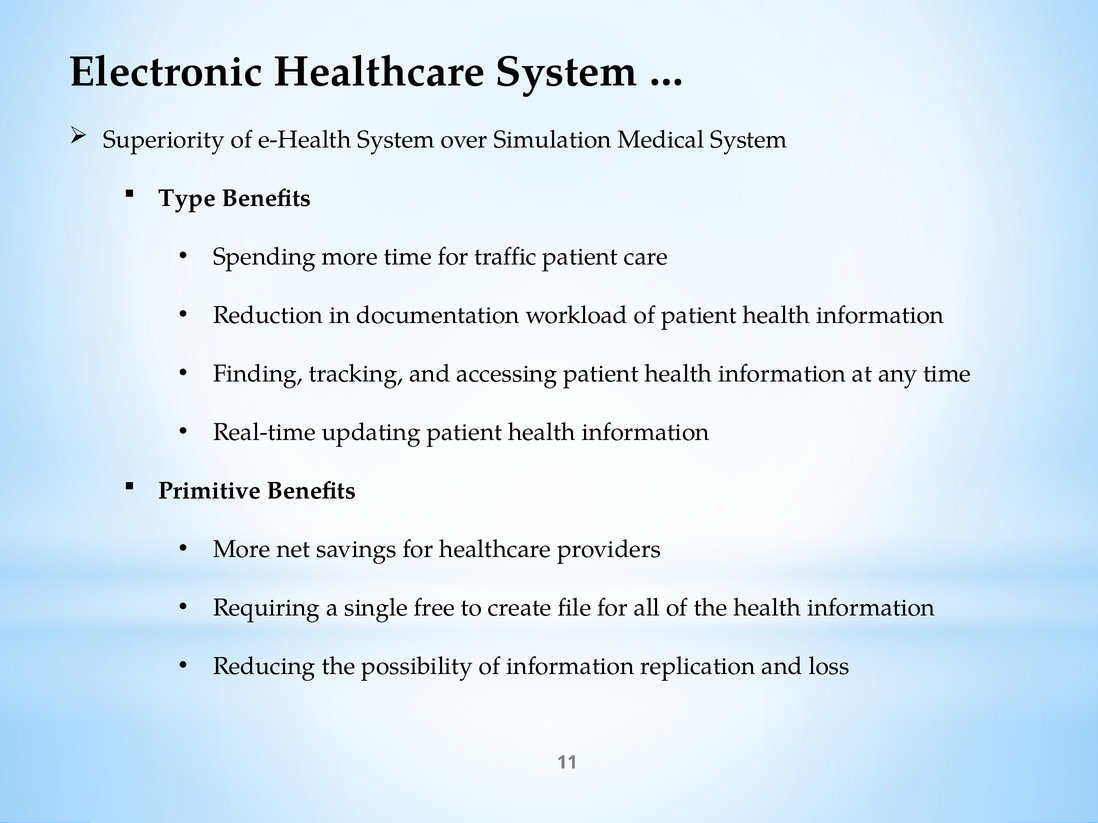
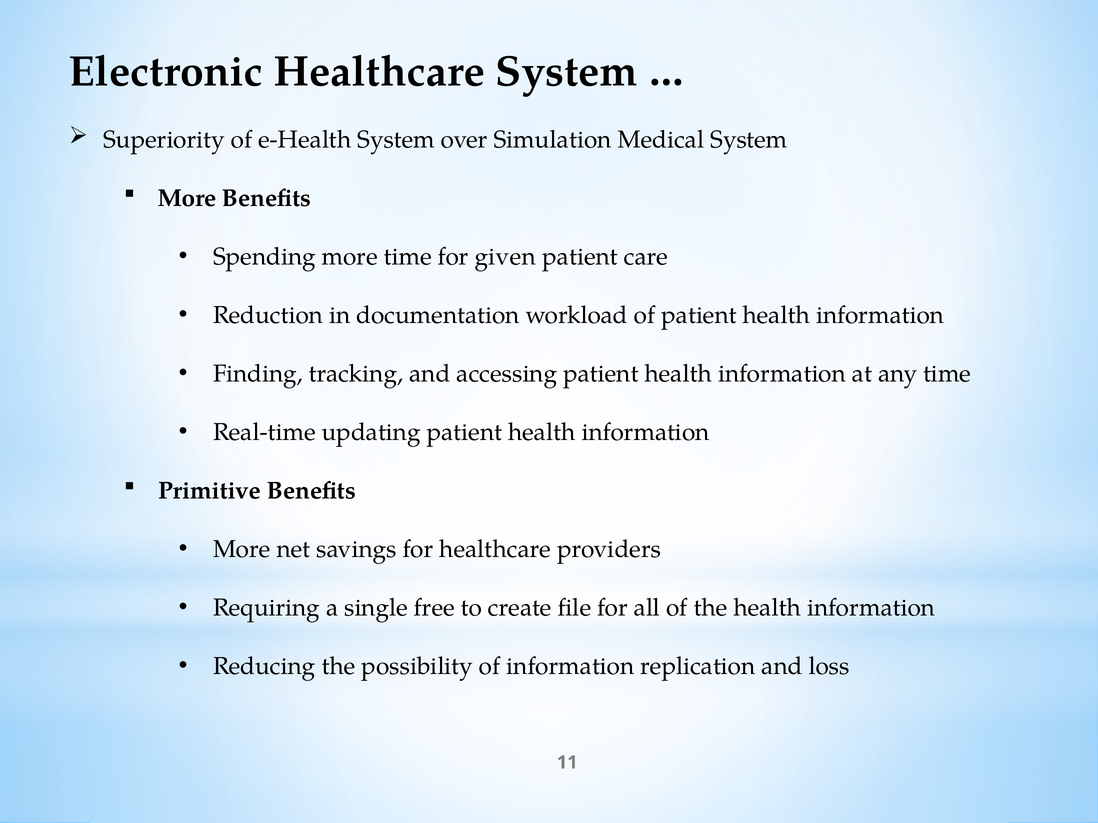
Type: Type -> More (187, 198)
traffic: traffic -> given (505, 257)
